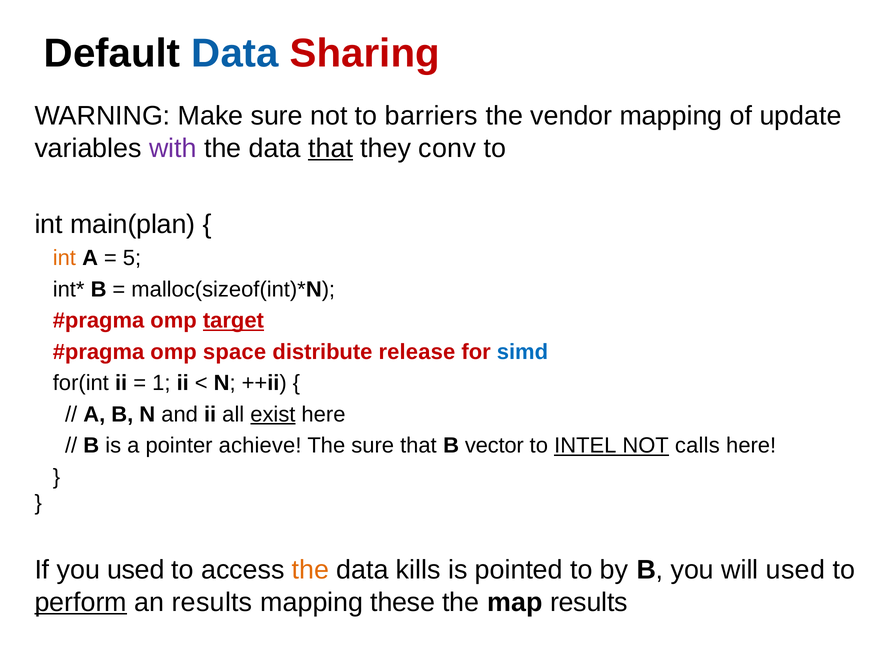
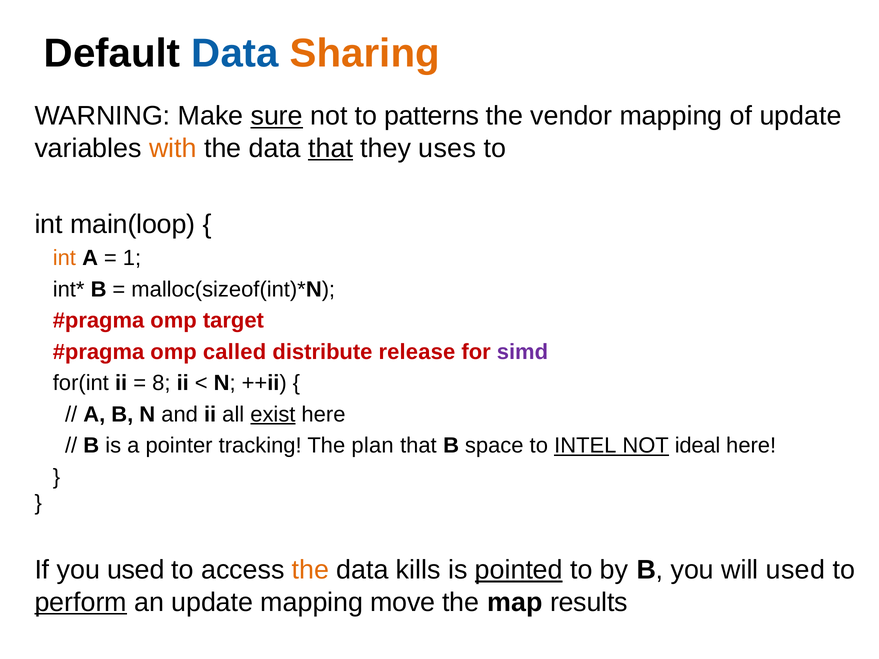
Sharing colour: red -> orange (365, 53)
sure underline: none -> present (277, 116)
barriers: barriers -> patterns (432, 116)
with colour: purple -> orange (173, 148)
conv: conv -> uses (447, 148)
main(plan: main(plan -> main(loop (133, 224)
5: 5 -> 1 (132, 258)
target underline: present -> none (233, 321)
space: space -> called (235, 352)
simd colour: blue -> purple (522, 352)
1: 1 -> 8 (161, 383)
achieve: achieve -> tracking (260, 446)
The sure: sure -> plan (373, 446)
vector: vector -> space (494, 446)
calls: calls -> ideal (698, 446)
pointed underline: none -> present (519, 570)
an results: results -> update (212, 602)
these: these -> move (403, 602)
